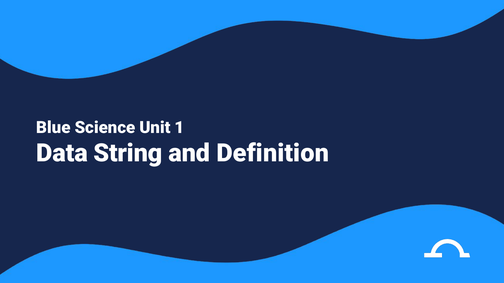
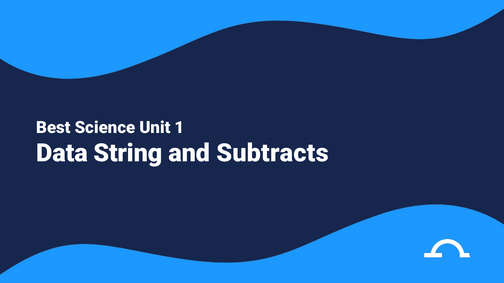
Blue: Blue -> Best (53, 128)
Definition: Definition -> Subtracts (273, 154)
